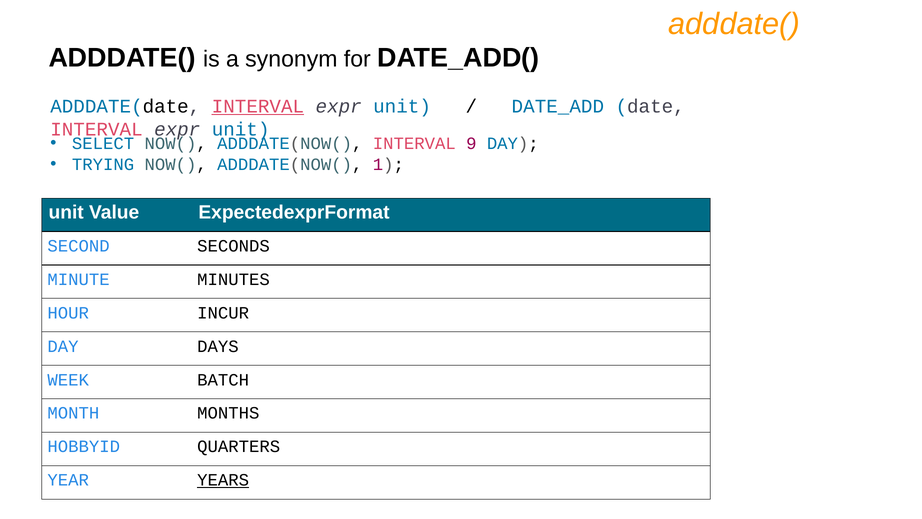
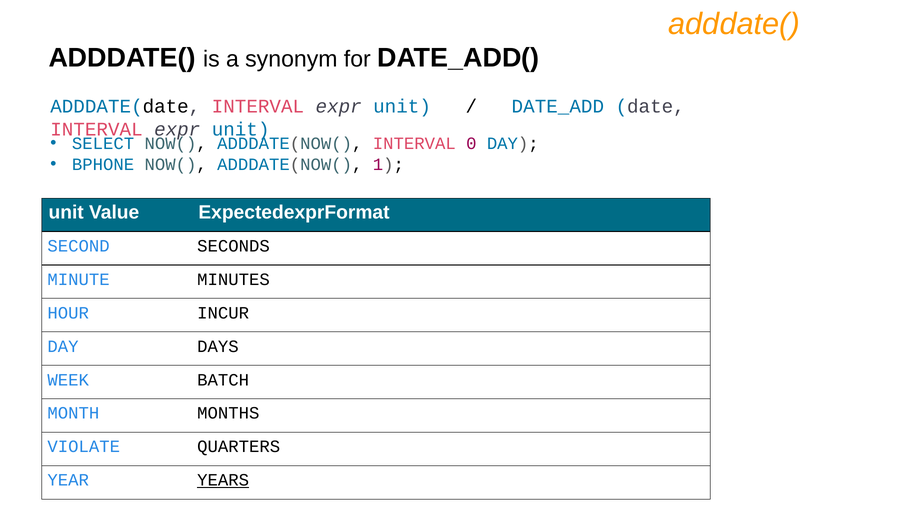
INTERVAL underline: present -> none (258, 106)
9: 9 -> 0 (471, 144)
TRYING: TRYING -> BPHONE (103, 164)
HOBBYID: HOBBYID -> VIOLATE (84, 446)
